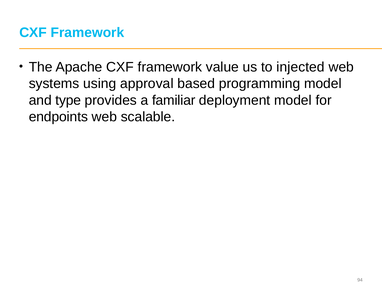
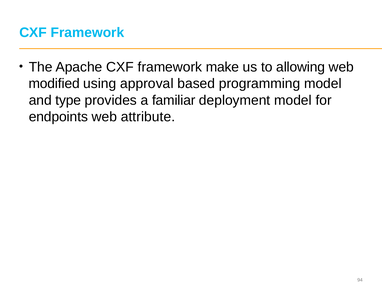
value: value -> make (222, 67)
injected: injected -> allowing (301, 67)
systems: systems -> modified (54, 83)
scalable: scalable -> attribute (148, 117)
